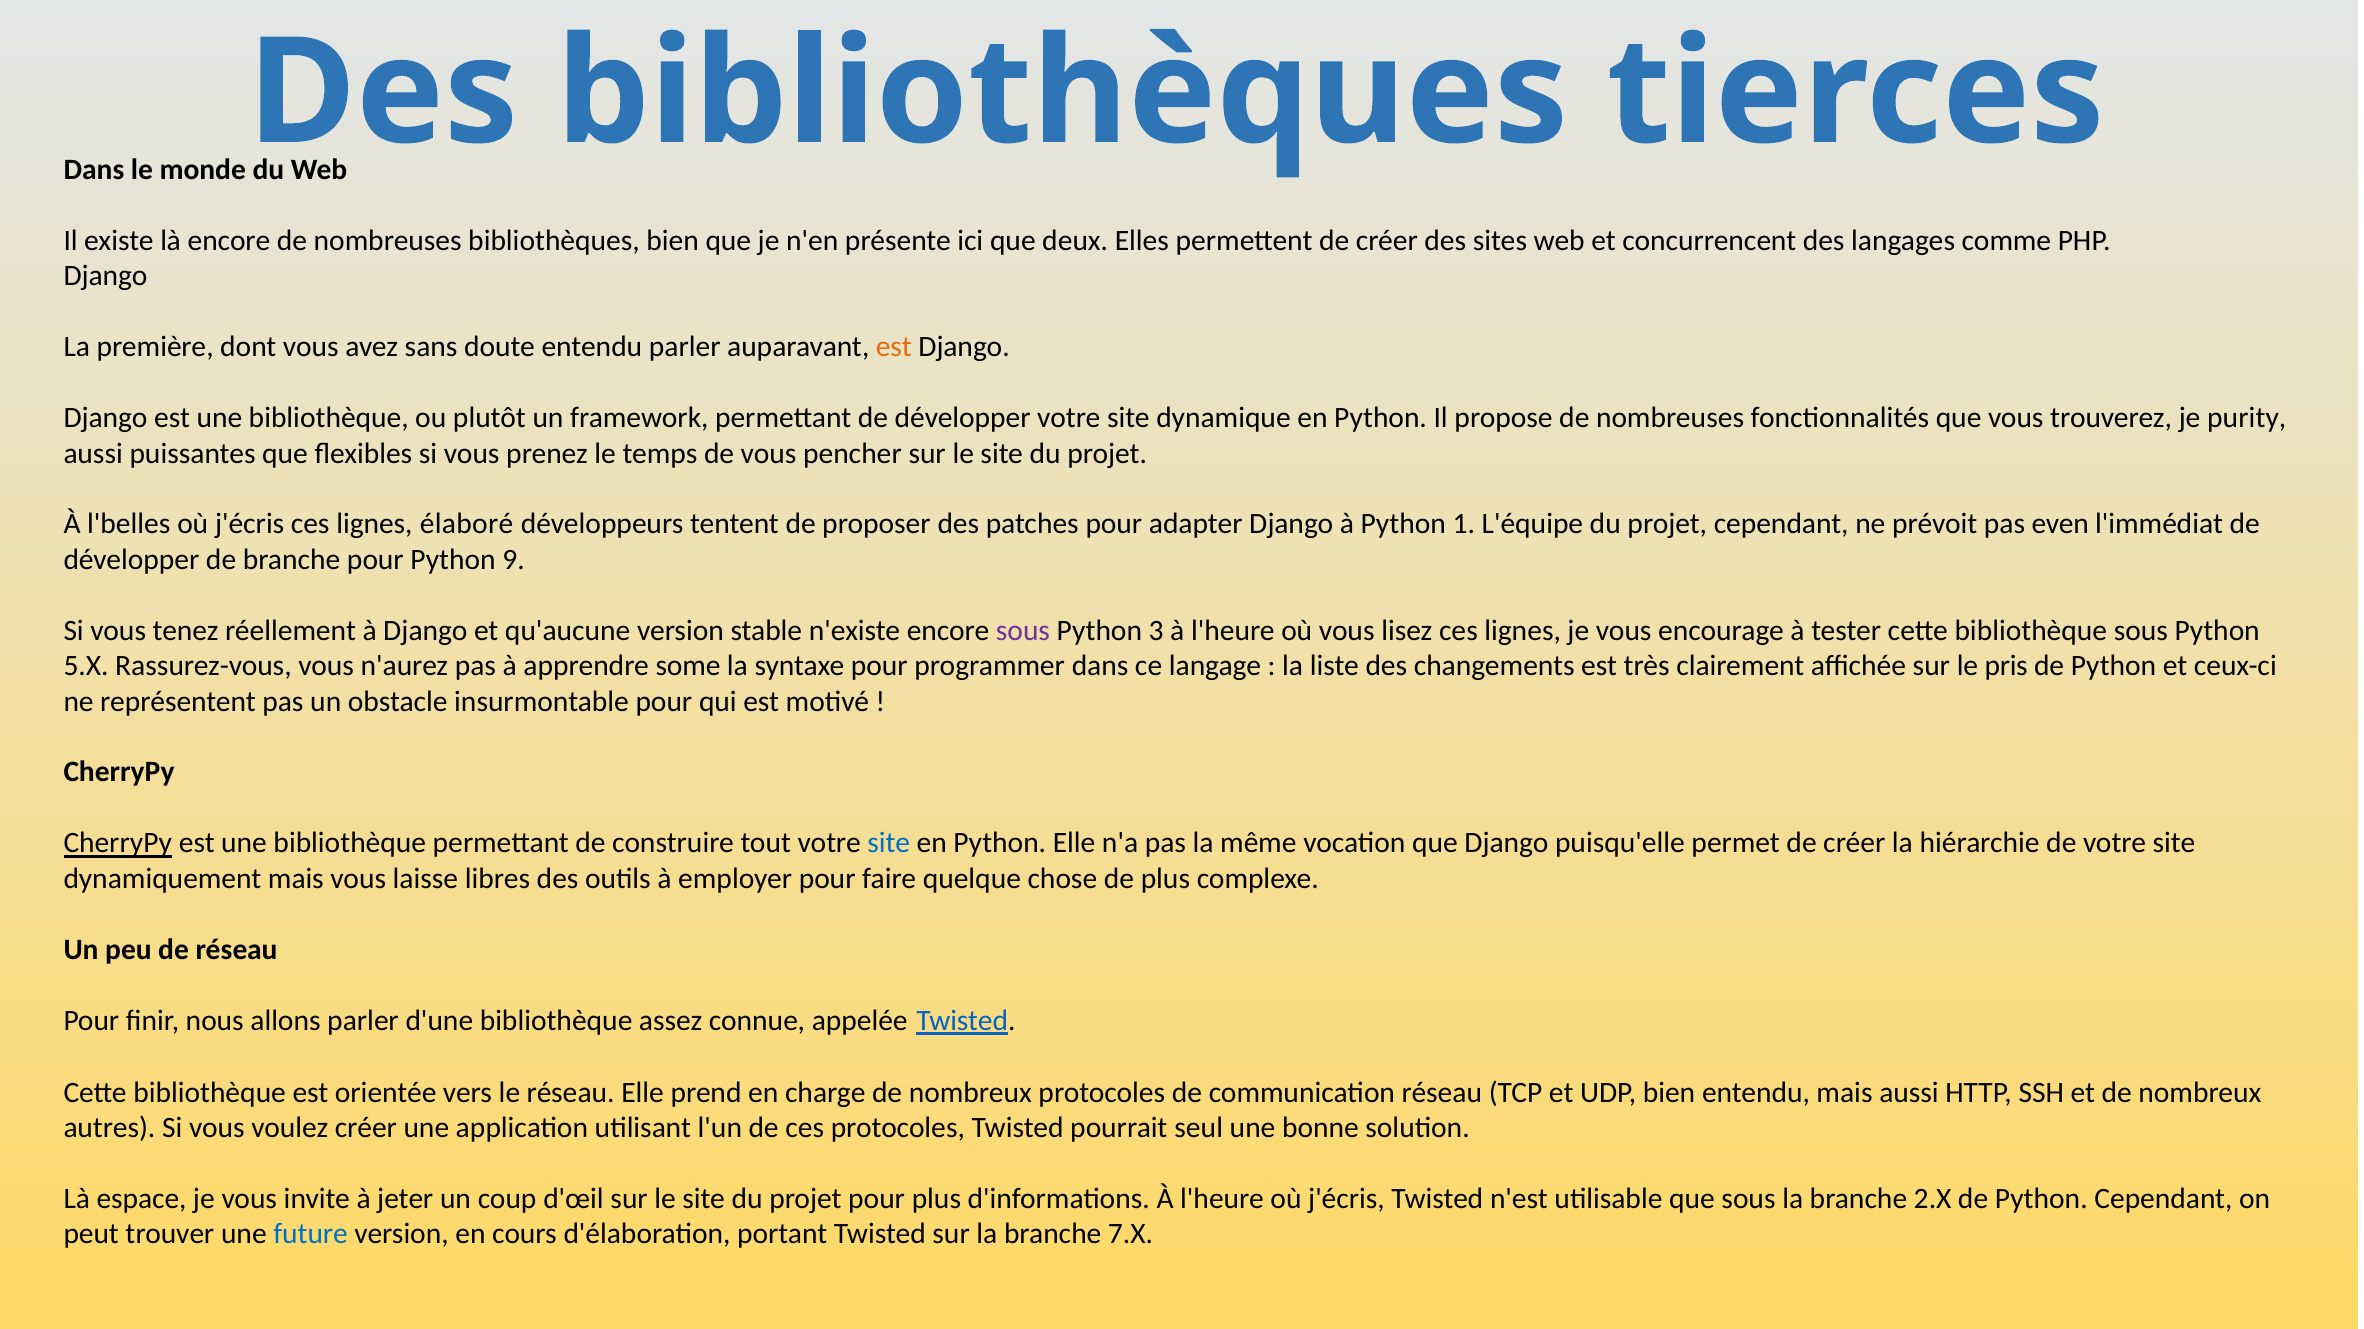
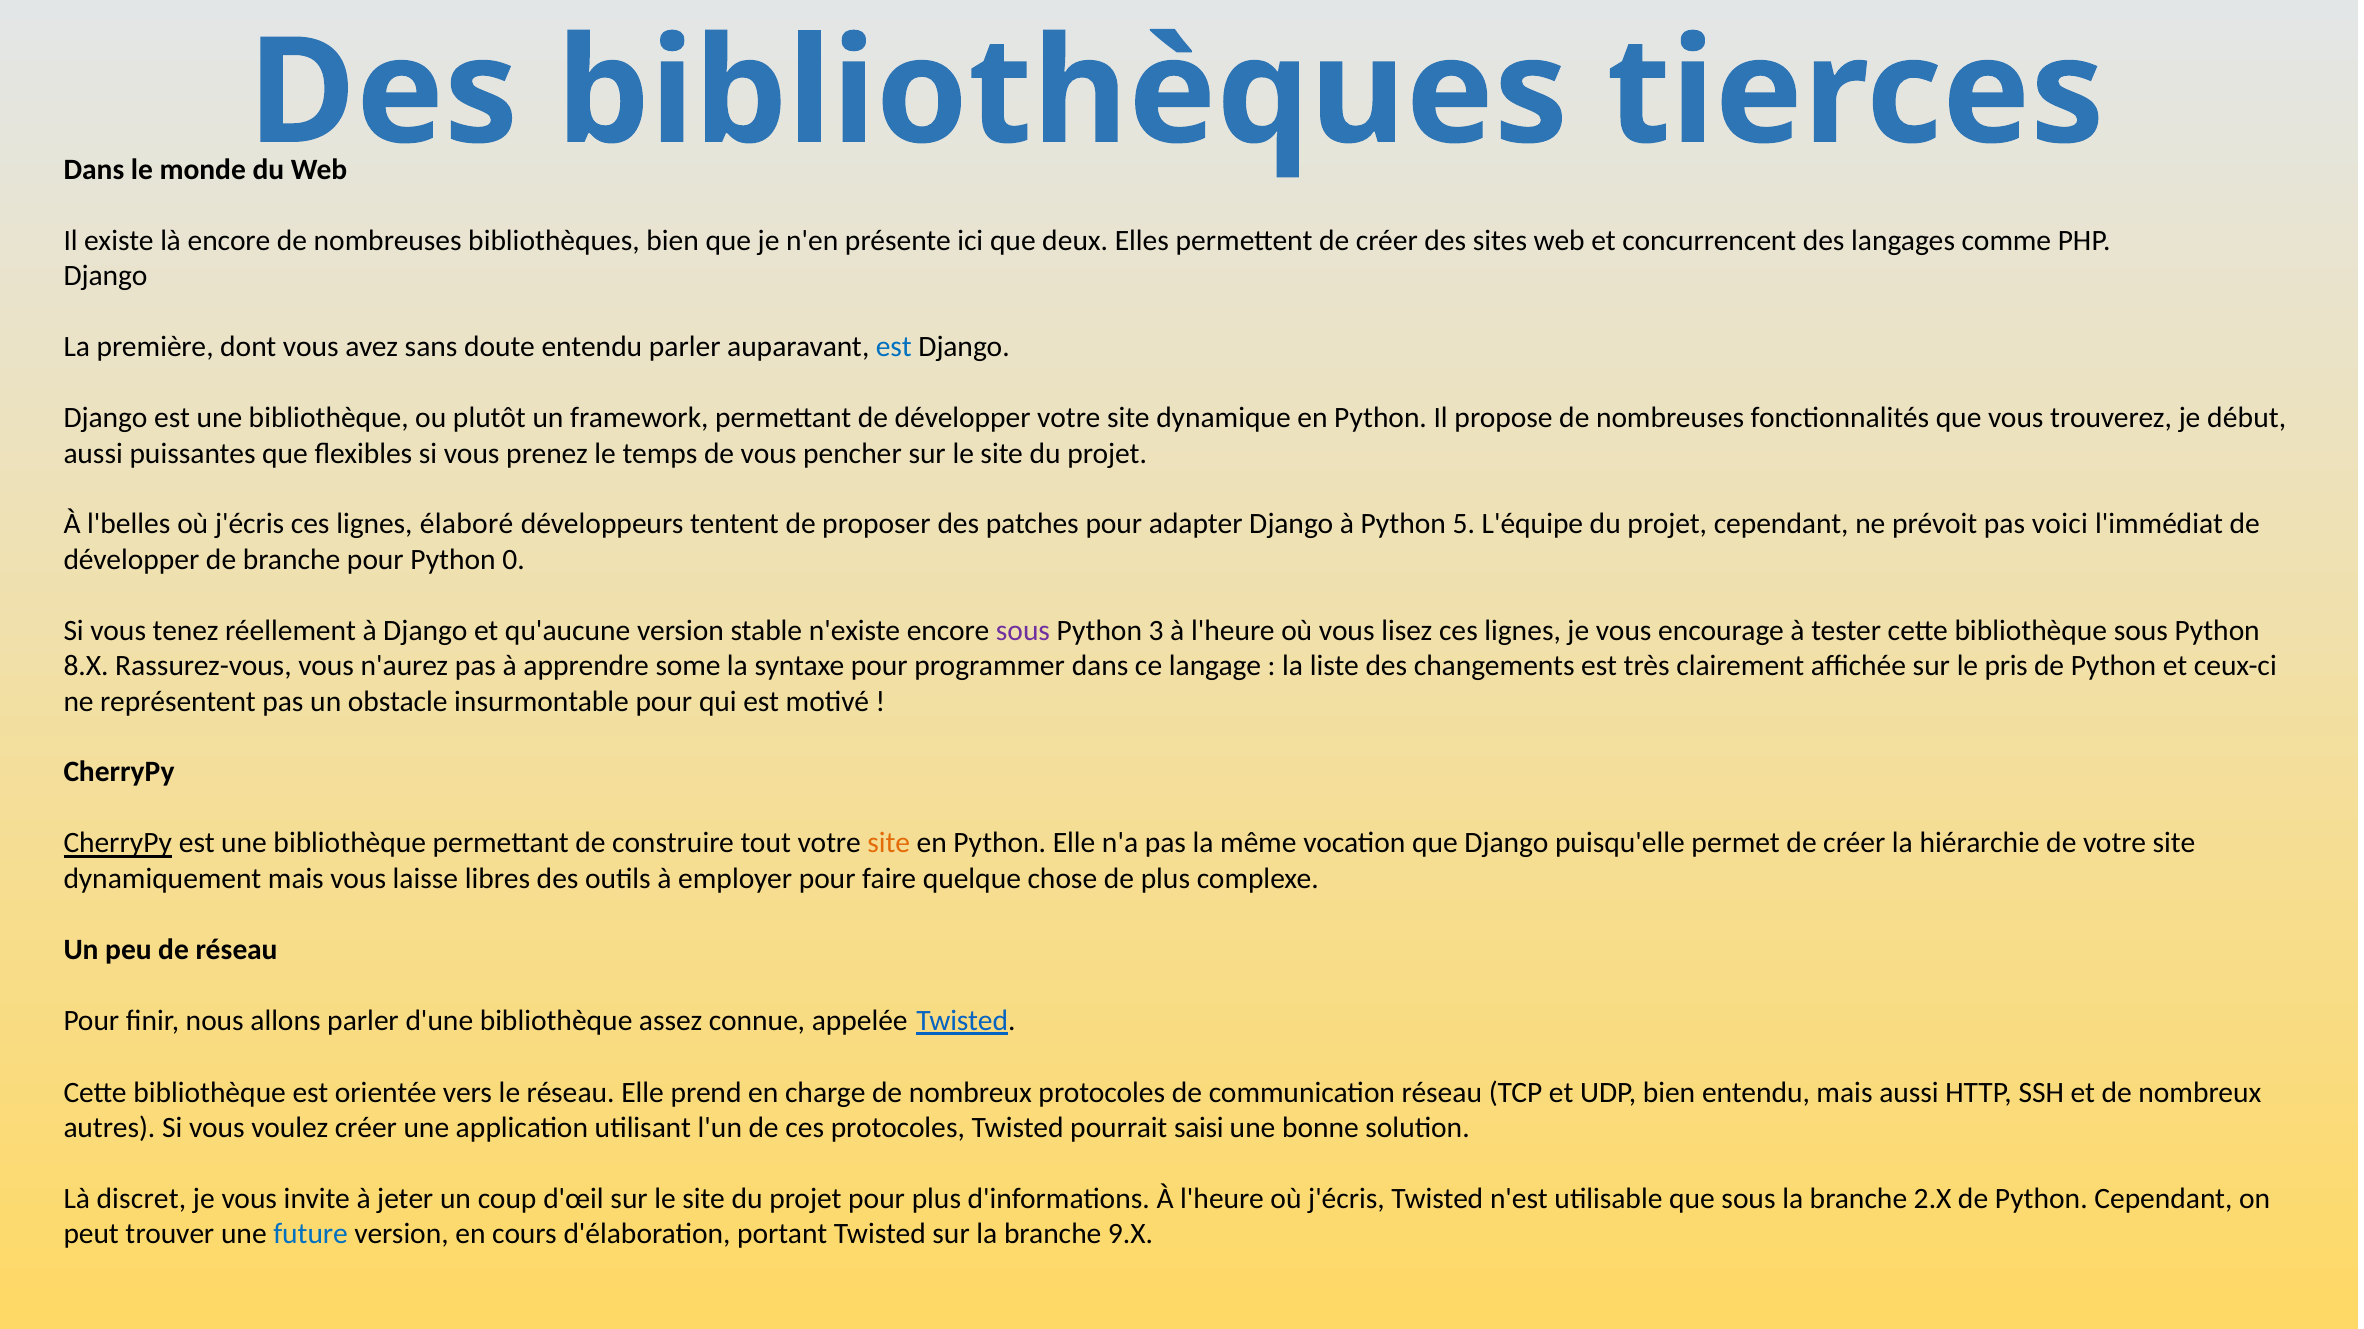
est colour: orange -> blue (894, 347)
purity: purity -> début (2247, 418)
1: 1 -> 5 (1464, 524)
even: even -> voici (2060, 524)
9: 9 -> 0 (514, 560)
5.X: 5.X -> 8.X (86, 666)
site colour: blue -> orange (889, 844)
seul: seul -> saisi (1199, 1128)
espace: espace -> discret (141, 1199)
7.X: 7.X -> 9.X (1130, 1235)
